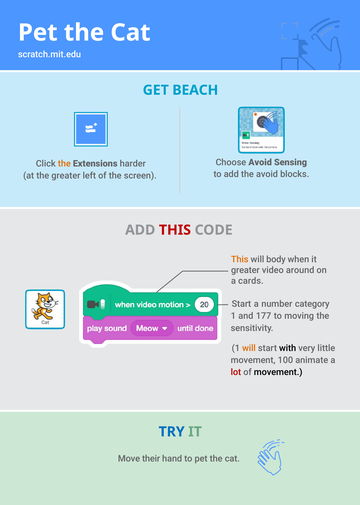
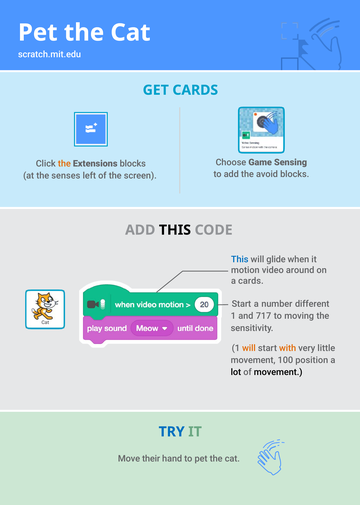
GET BEACH: BEACH -> CARDS (195, 90)
Choose Avoid: Avoid -> Game (260, 162)
Extensions harder: harder -> blocks (133, 163)
the greater: greater -> senses (66, 175)
THIS colour: red -> black (175, 230)
This colour: orange -> blue (240, 259)
body: body -> glide (276, 259)
greater: greater -> motion (245, 270)
category: category -> different (312, 303)
177: 177 -> 717 (264, 315)
with colour: black -> orange (288, 347)
animate: animate -> position (312, 359)
lot colour: red -> black (236, 371)
